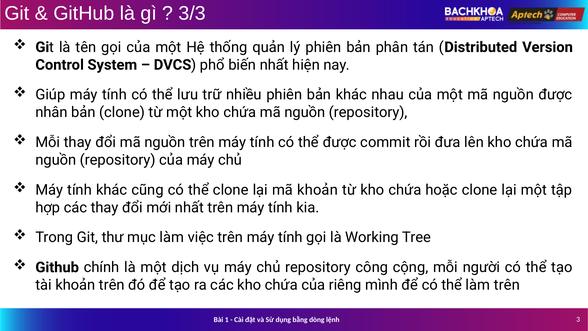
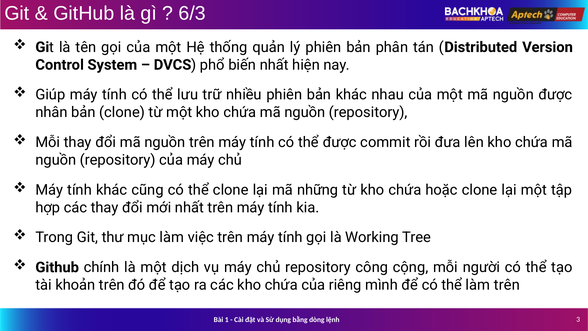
3/3: 3/3 -> 6/3 (192, 13)
mã khoản: khoản -> những (318, 190)
